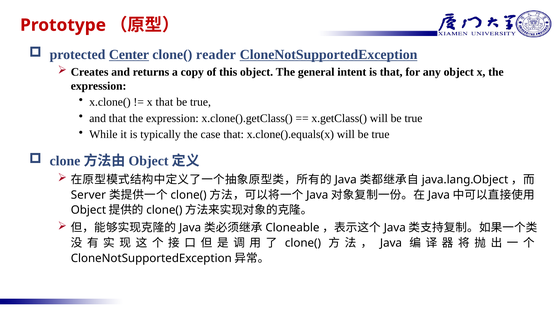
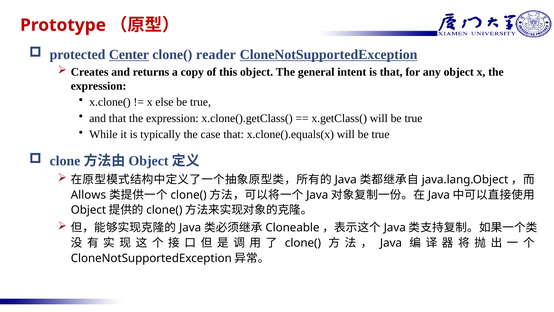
x that: that -> else (164, 102)
Server: Server -> Allows (88, 195)
